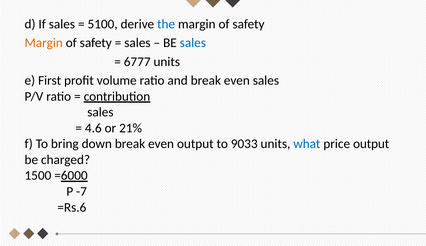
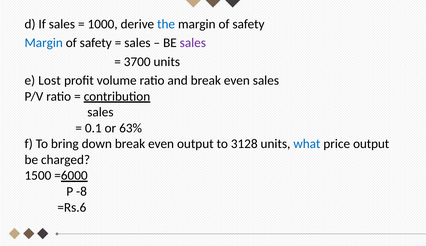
5100: 5100 -> 1000 (103, 24)
Margin colour: orange -> blue (44, 43)
sales colour: blue -> purple (193, 43)
6777: 6777 -> 3700 (137, 62)
First: First -> Lost (50, 80)
4.6: 4.6 -> 0.1 (93, 128)
21%: 21% -> 63% (131, 128)
9033: 9033 -> 3128 (244, 144)
-7: -7 -> -8 (82, 191)
